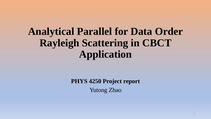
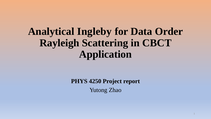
Parallel: Parallel -> Ingleby (94, 31)
